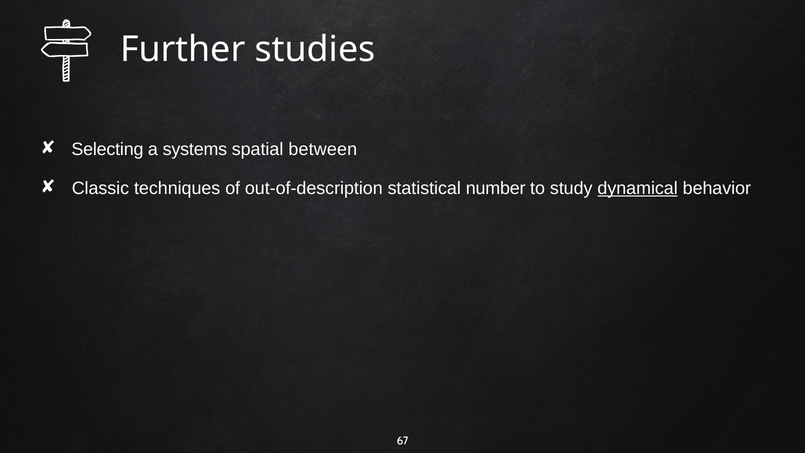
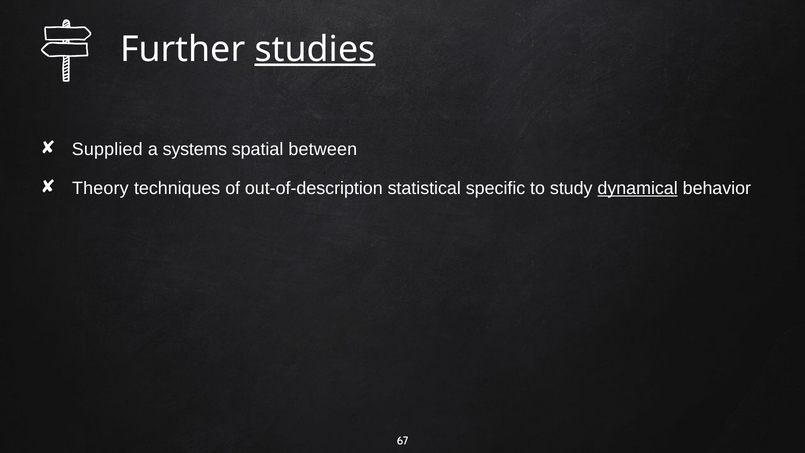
studies underline: none -> present (315, 49)
Selecting: Selecting -> Supplied (107, 149)
Classic: Classic -> Theory (100, 188)
number: number -> specific (496, 188)
